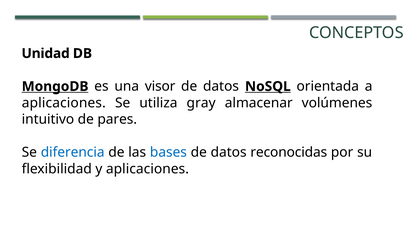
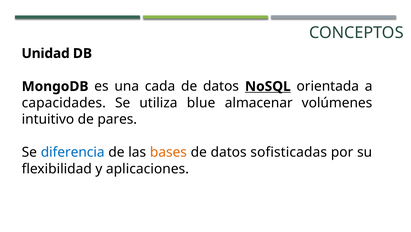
MongoDB underline: present -> none (55, 86)
visor: visor -> cada (160, 86)
aplicaciones: aplicaciones -> capacidades (64, 103)
gray: gray -> blue (201, 103)
bases colour: blue -> orange (168, 152)
reconocidas: reconocidas -> sofisticadas (289, 152)
